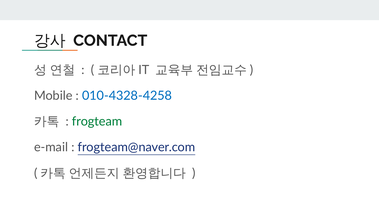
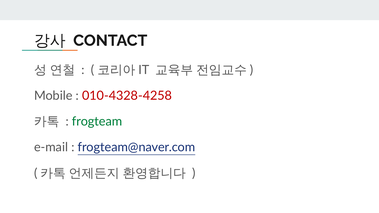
010-4328-4258 colour: blue -> red (127, 96)
